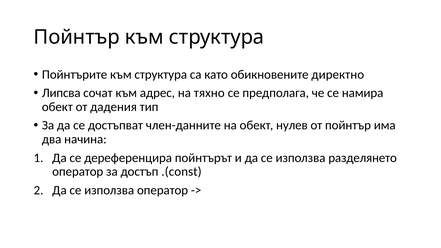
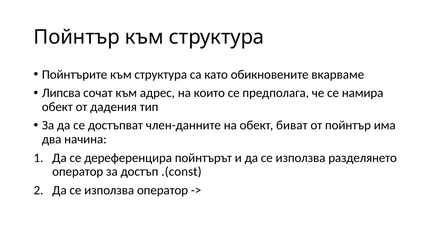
директно: директно -> вкарваме (338, 75)
тяхно: тяхно -> които (209, 93)
нулев: нулев -> биват (292, 125)
